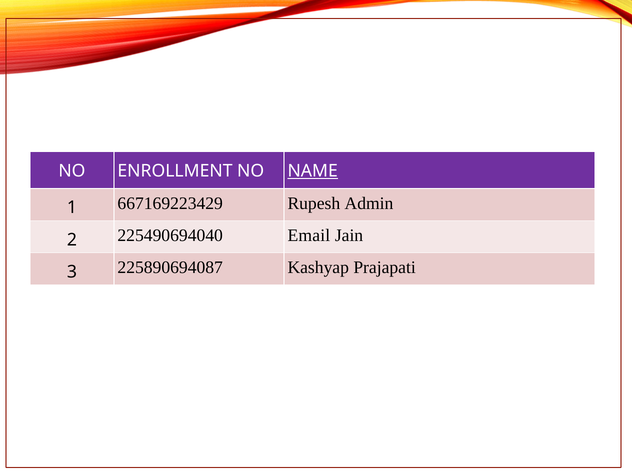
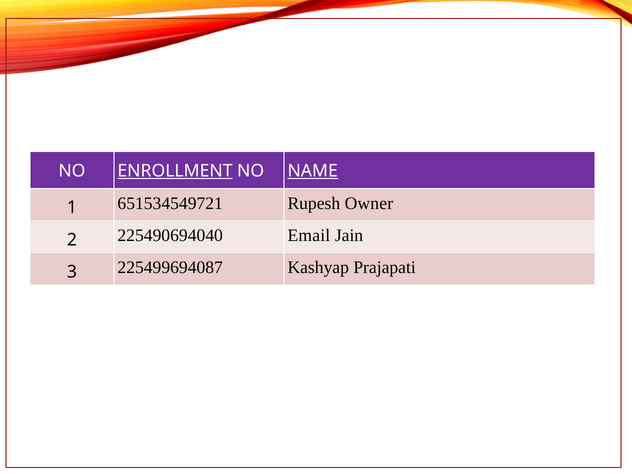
ENROLLMENT underline: none -> present (175, 171)
667169223429: 667169223429 -> 651534549721 (170, 203)
Admin: Admin -> Owner (369, 203)
225890694087: 225890694087 -> 225499694087 (170, 268)
